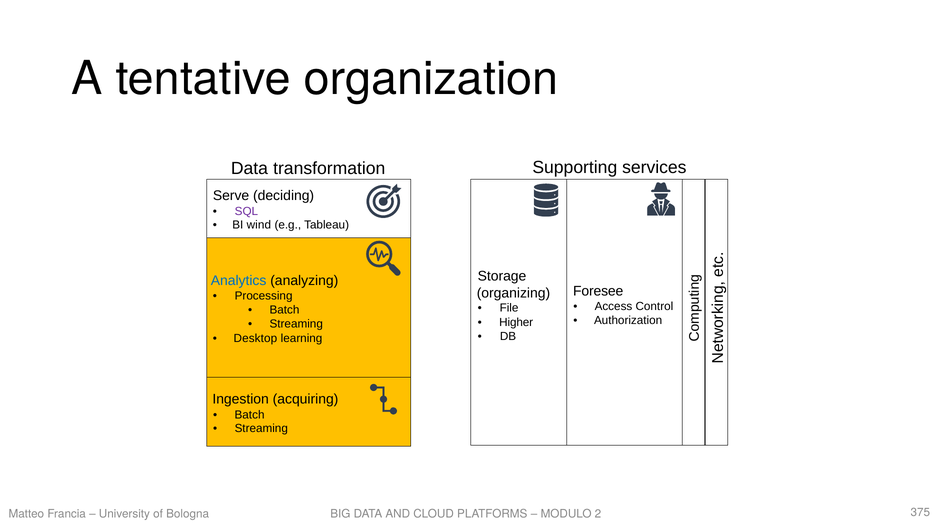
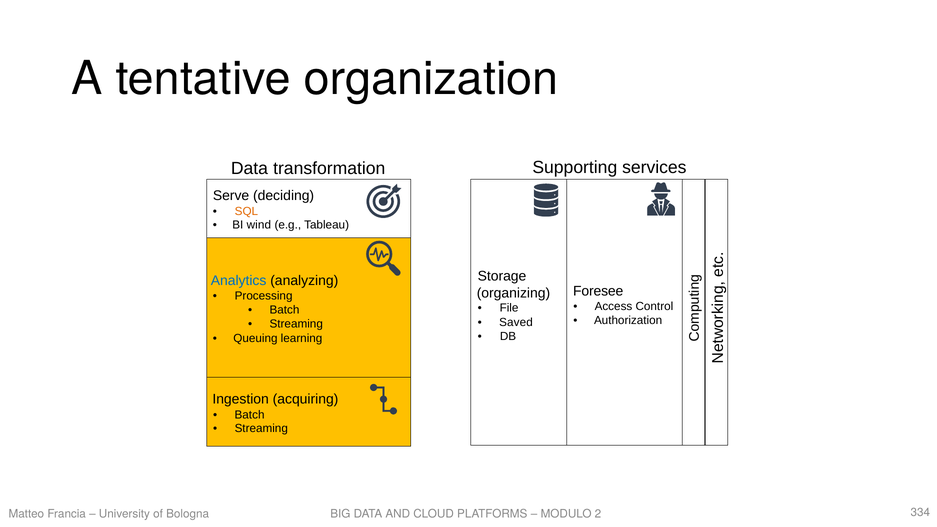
SQL colour: purple -> orange (246, 211)
Higher: Higher -> Saved (516, 322)
Desktop: Desktop -> Queuing (255, 339)
375: 375 -> 334 (920, 512)
